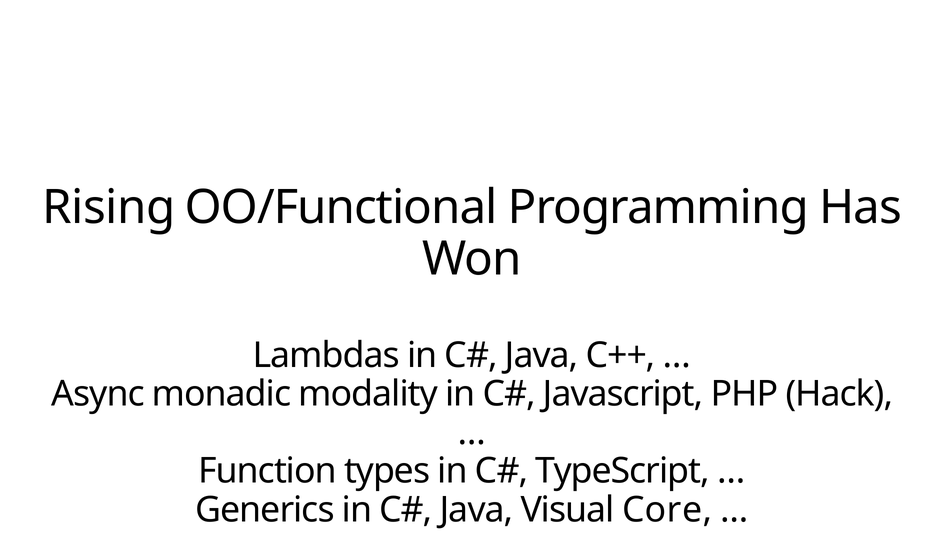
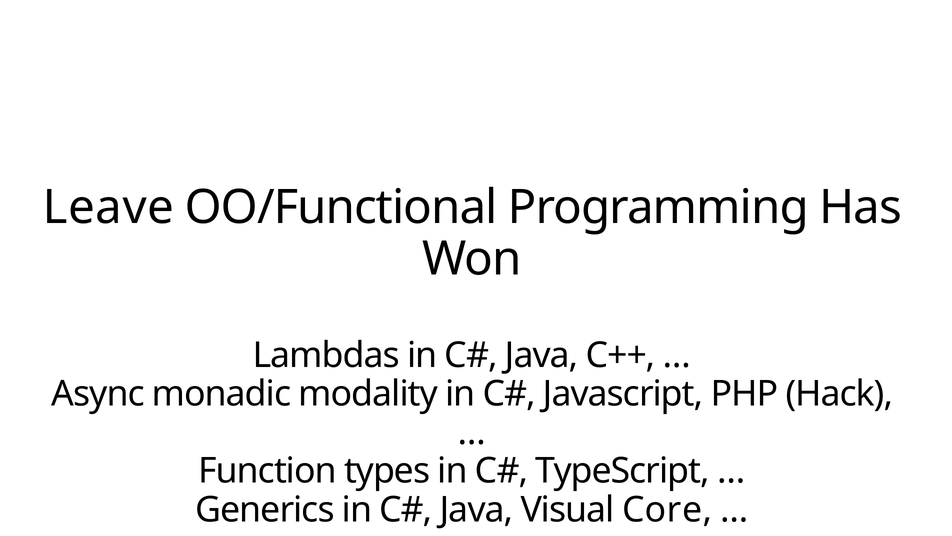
Rising: Rising -> Leave (108, 207)
